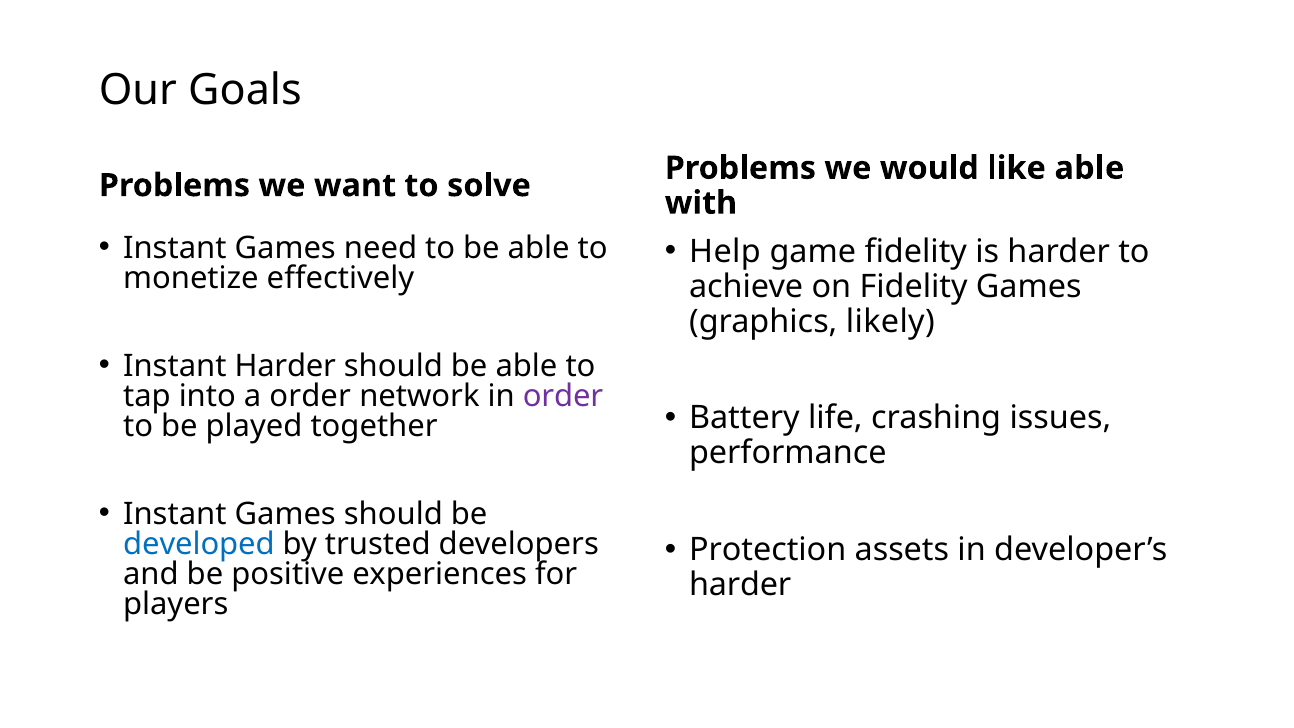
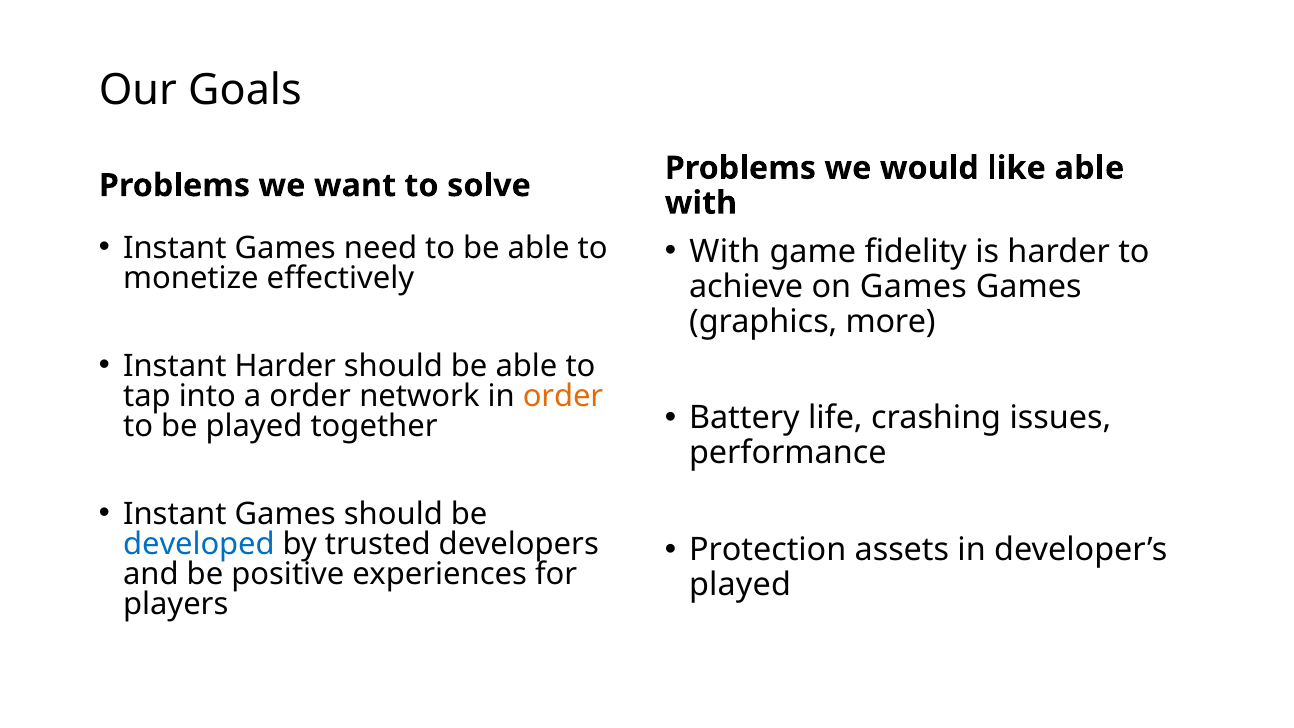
Help: Help -> With (725, 252)
on Fidelity: Fidelity -> Games (913, 286)
likely: likely -> more (891, 321)
order colour: purple -> orange (563, 396)
harder: harder -> played (740, 585)
